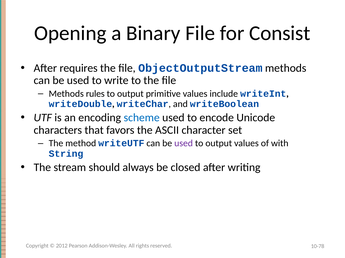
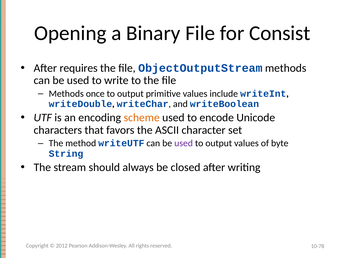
rules: rules -> once (95, 94)
scheme colour: blue -> orange (142, 118)
with: with -> byte (280, 144)
